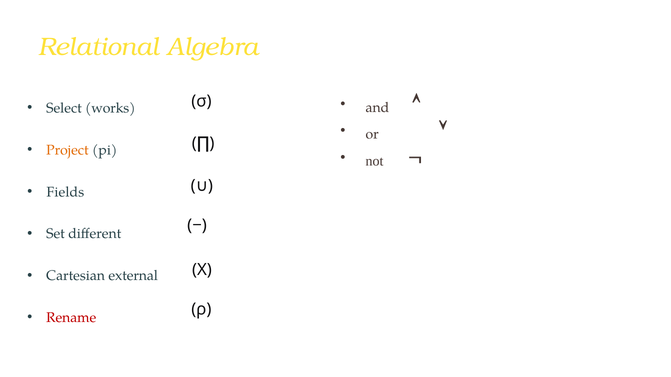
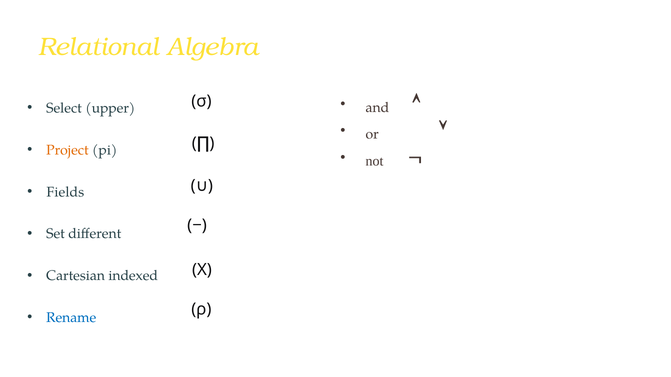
works: works -> upper (110, 108)
external: external -> indexed (133, 276)
Rename colour: red -> blue (71, 318)
